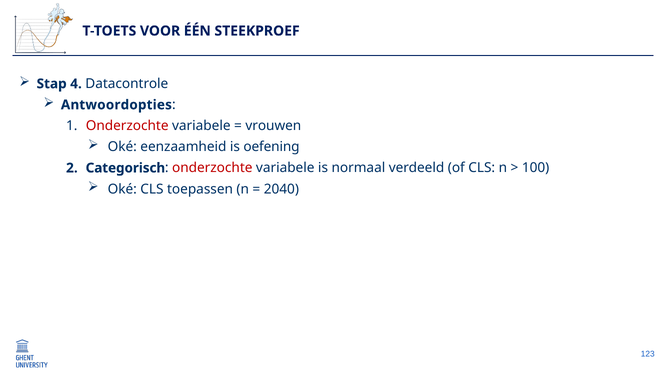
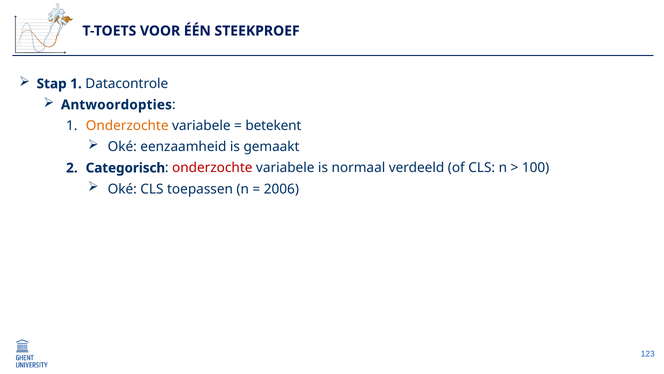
Stap 4: 4 -> 1 (76, 84)
Onderzochte colour: red -> orange (127, 126)
vrouwen: vrouwen -> betekent (273, 126)
oefening: oefening -> gemaakt (271, 147)
2040: 2040 -> 2006 (281, 189)
